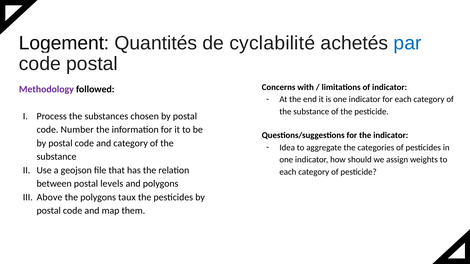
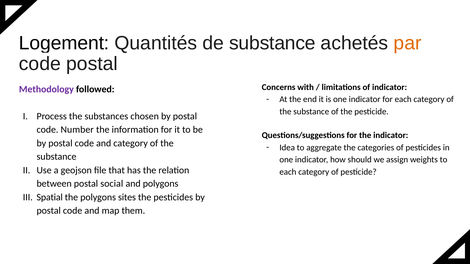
de cyclabilité: cyclabilité -> substance (272, 43)
par colour: blue -> orange (408, 43)
levels: levels -> social (112, 184)
Above: Above -> Spatial (50, 197)
taux: taux -> sites (127, 197)
